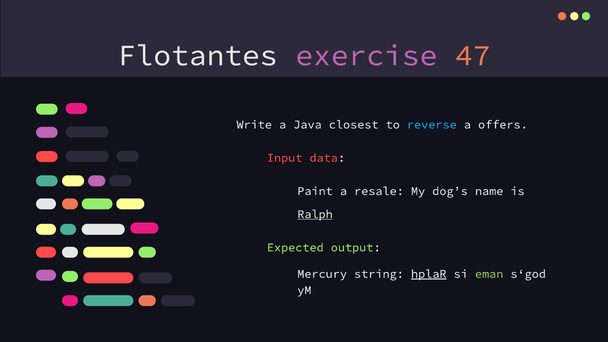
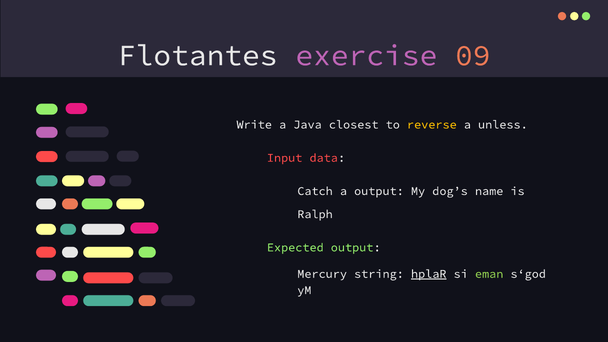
47: 47 -> 09 (473, 55)
reverse colour: light blue -> yellow (432, 125)
offers: offers -> unless (503, 125)
Paint: Paint -> Catch (315, 191)
a resale: resale -> output (379, 191)
Ralph underline: present -> none (315, 214)
